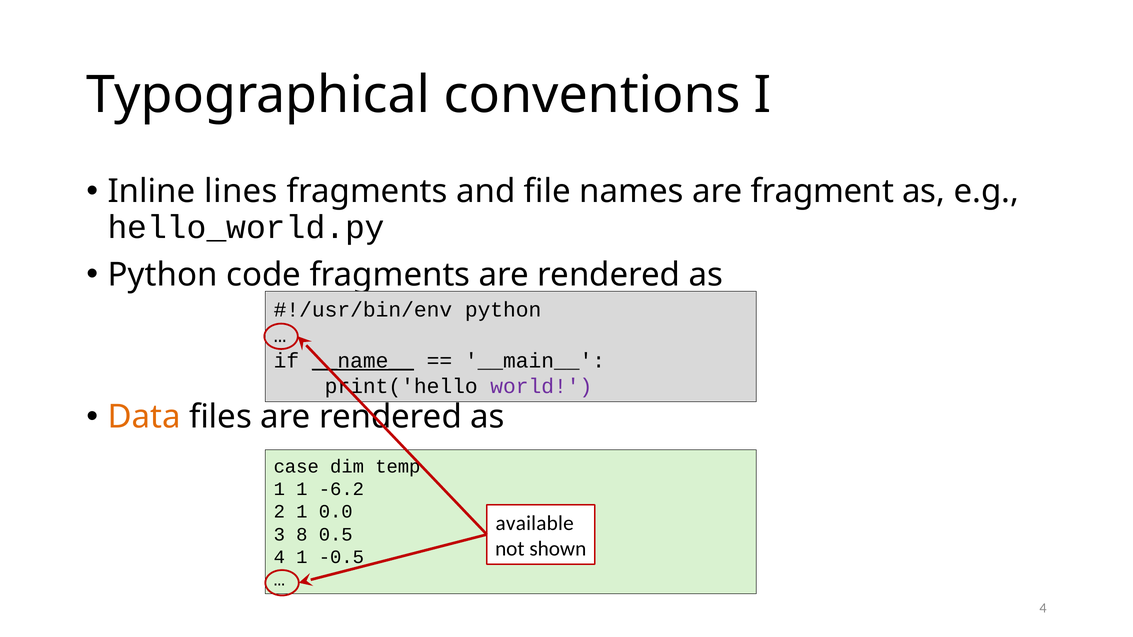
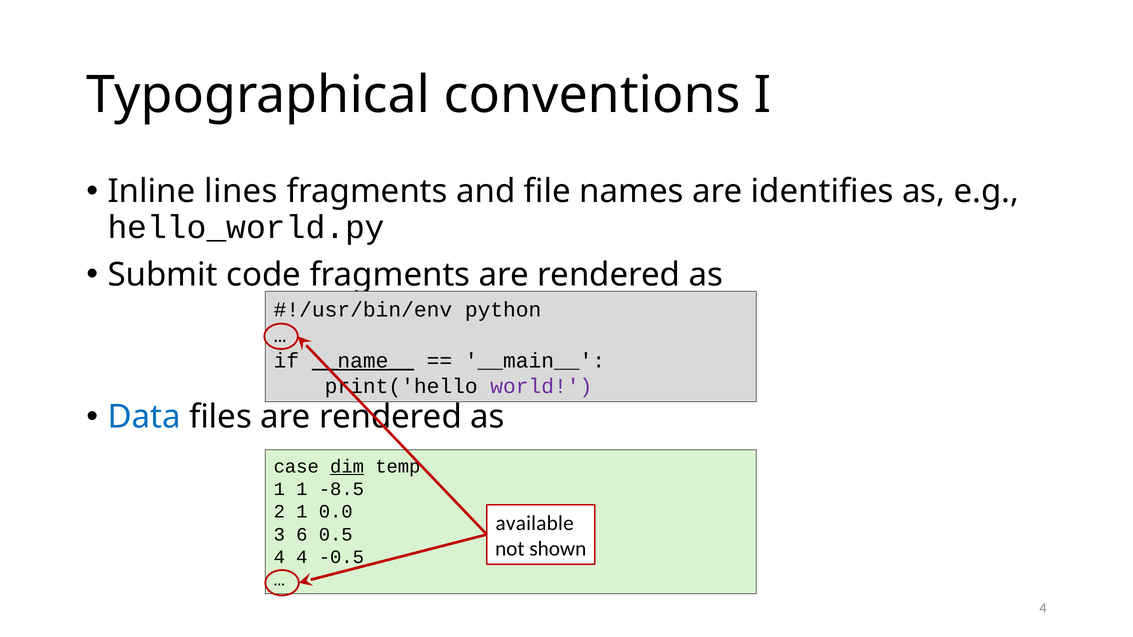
fragment: fragment -> identifies (822, 192)
Python: Python -> Submit (163, 275)
Data colour: orange -> blue (144, 417)
dim underline: none -> present (347, 467)
-6.2: -6.2 -> -8.5 (341, 489)
8: 8 -> 6 (302, 535)
4 1: 1 -> 4 (302, 557)
